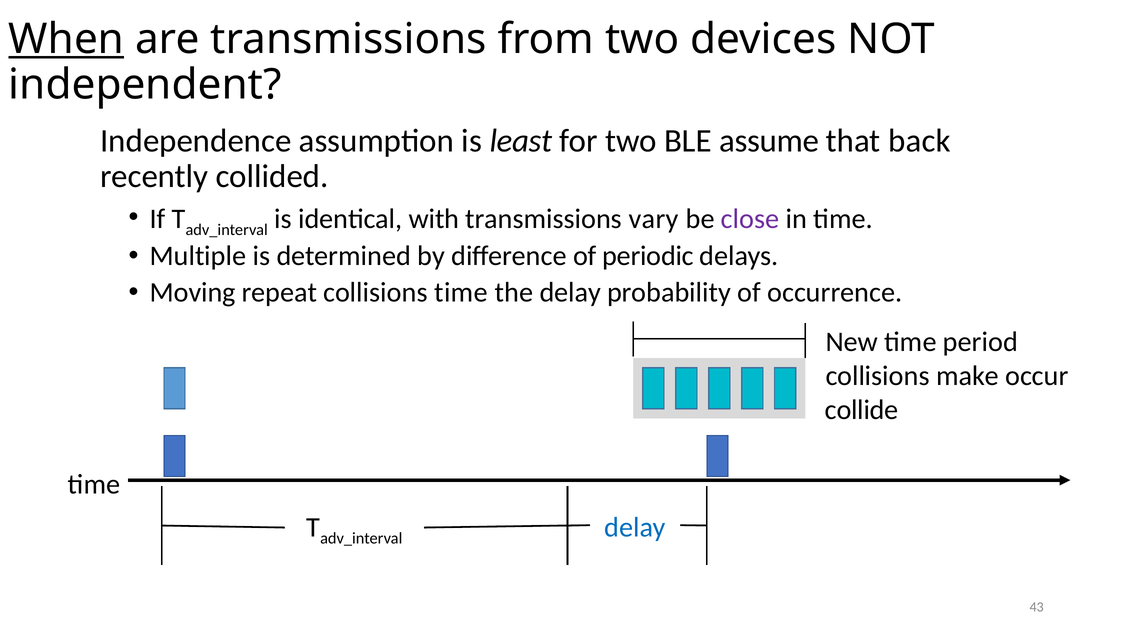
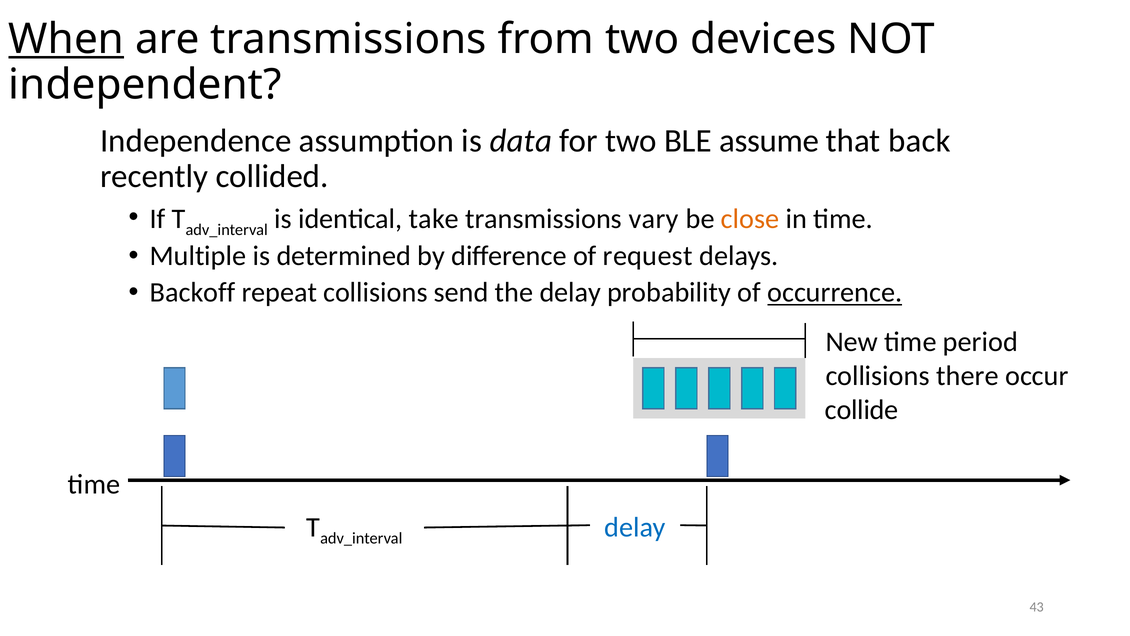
least: least -> data (521, 141)
with: with -> take (434, 219)
close colour: purple -> orange (750, 219)
periodic: periodic -> request (648, 256)
Moving: Moving -> Backoff (193, 292)
collisions time: time -> send (461, 292)
occurrence underline: none -> present (835, 292)
make: make -> there (967, 376)
